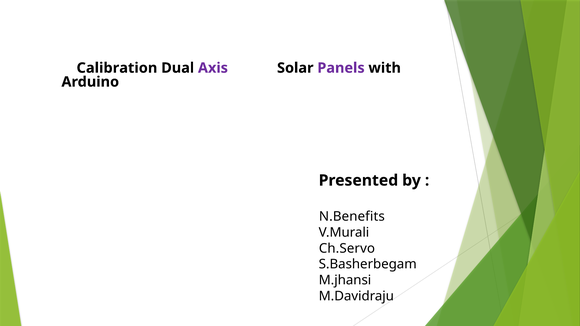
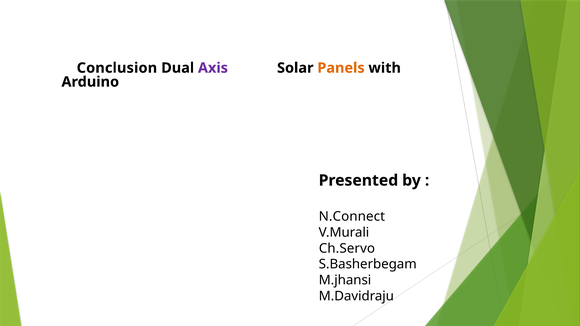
Calibration: Calibration -> Conclusion (117, 68)
Panels colour: purple -> orange (341, 68)
N.Benefits: N.Benefits -> N.Connect (352, 217)
